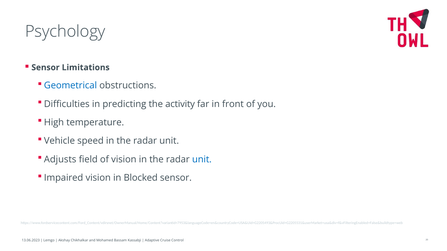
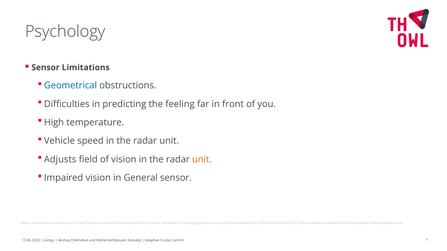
activity: activity -> feeling (180, 104)
unit colour: blue -> orange (202, 160)
Blocked: Blocked -> General (141, 178)
